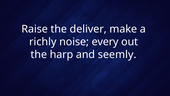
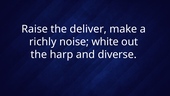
every: every -> white (105, 42)
seemly: seemly -> diverse (117, 54)
